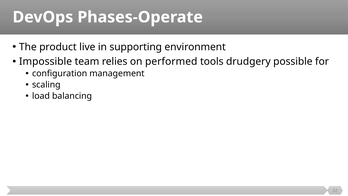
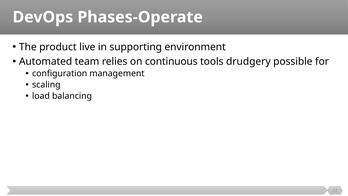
Impossible: Impossible -> Automated (46, 61)
performed: performed -> continuous (171, 61)
